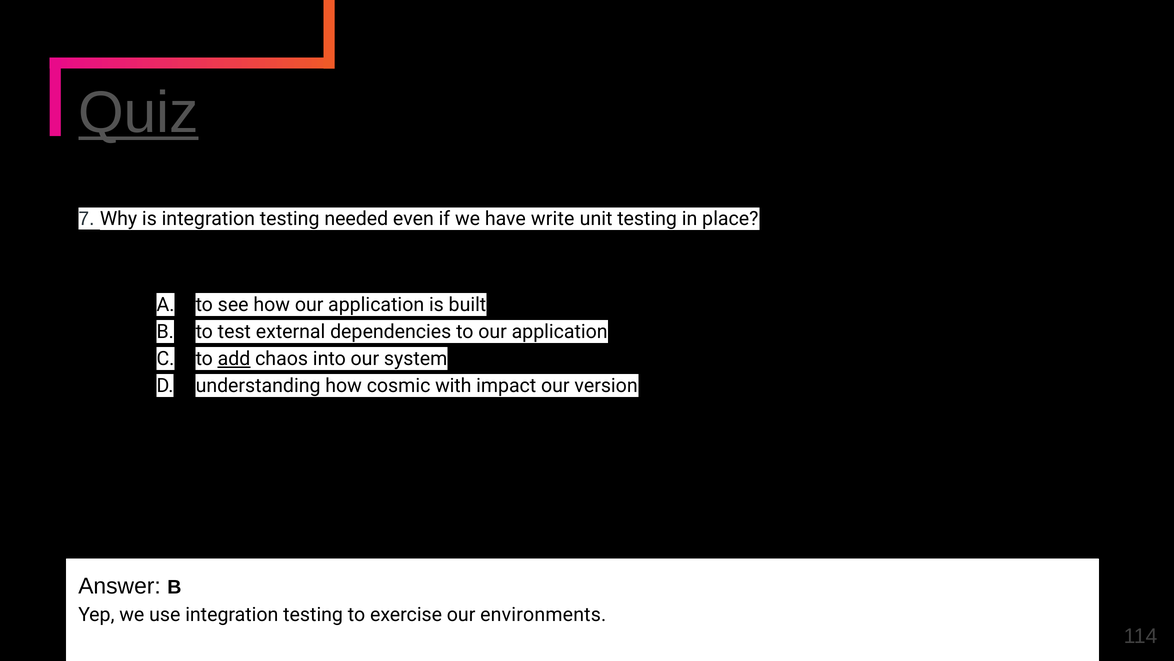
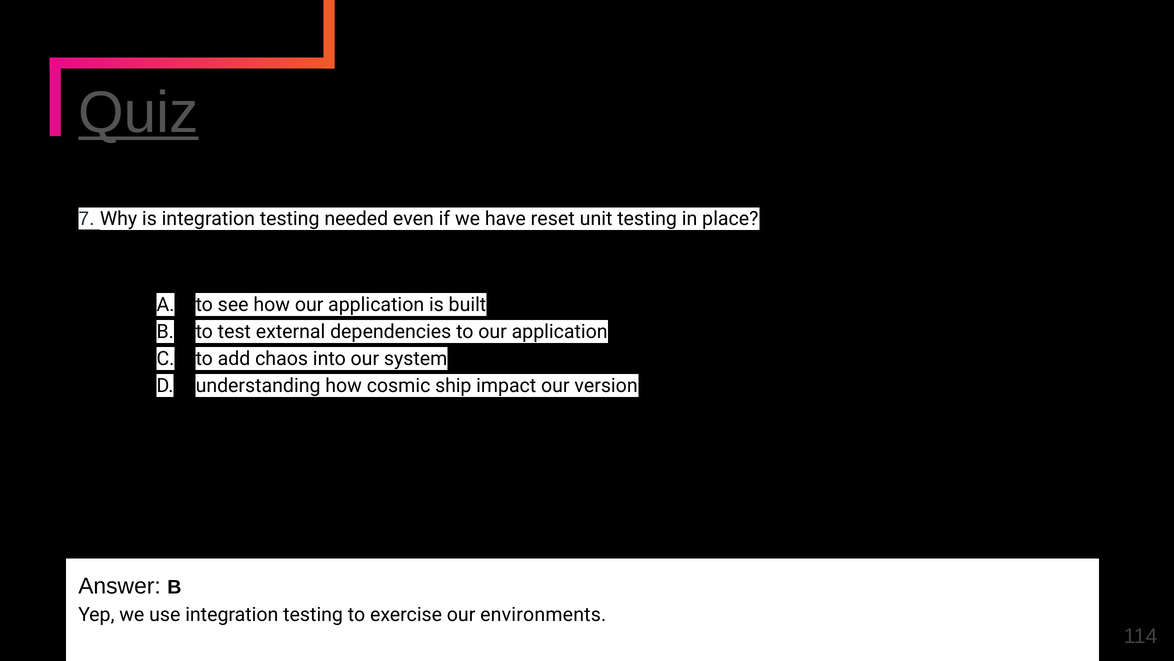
write: write -> reset (553, 219)
add underline: present -> none (234, 359)
with: with -> ship (453, 385)
